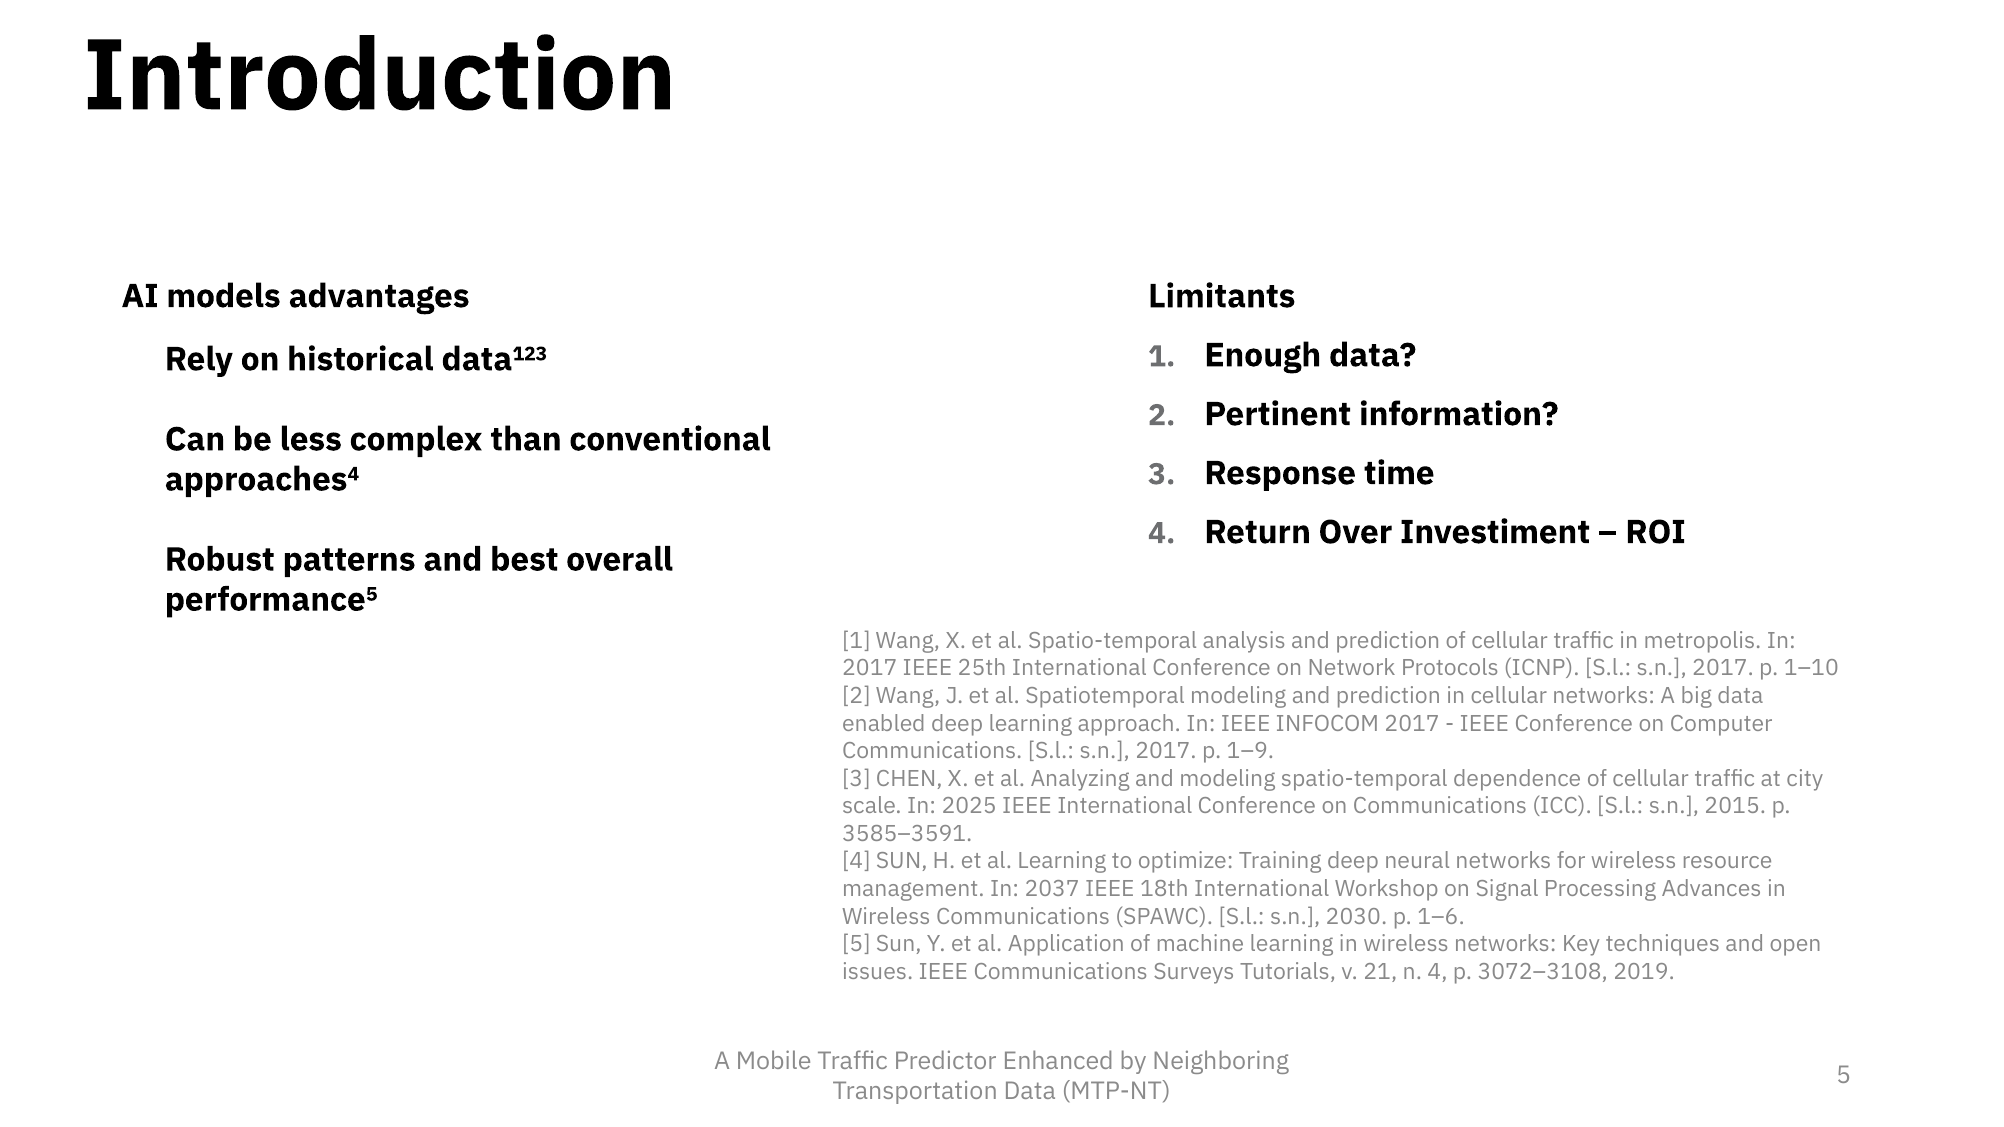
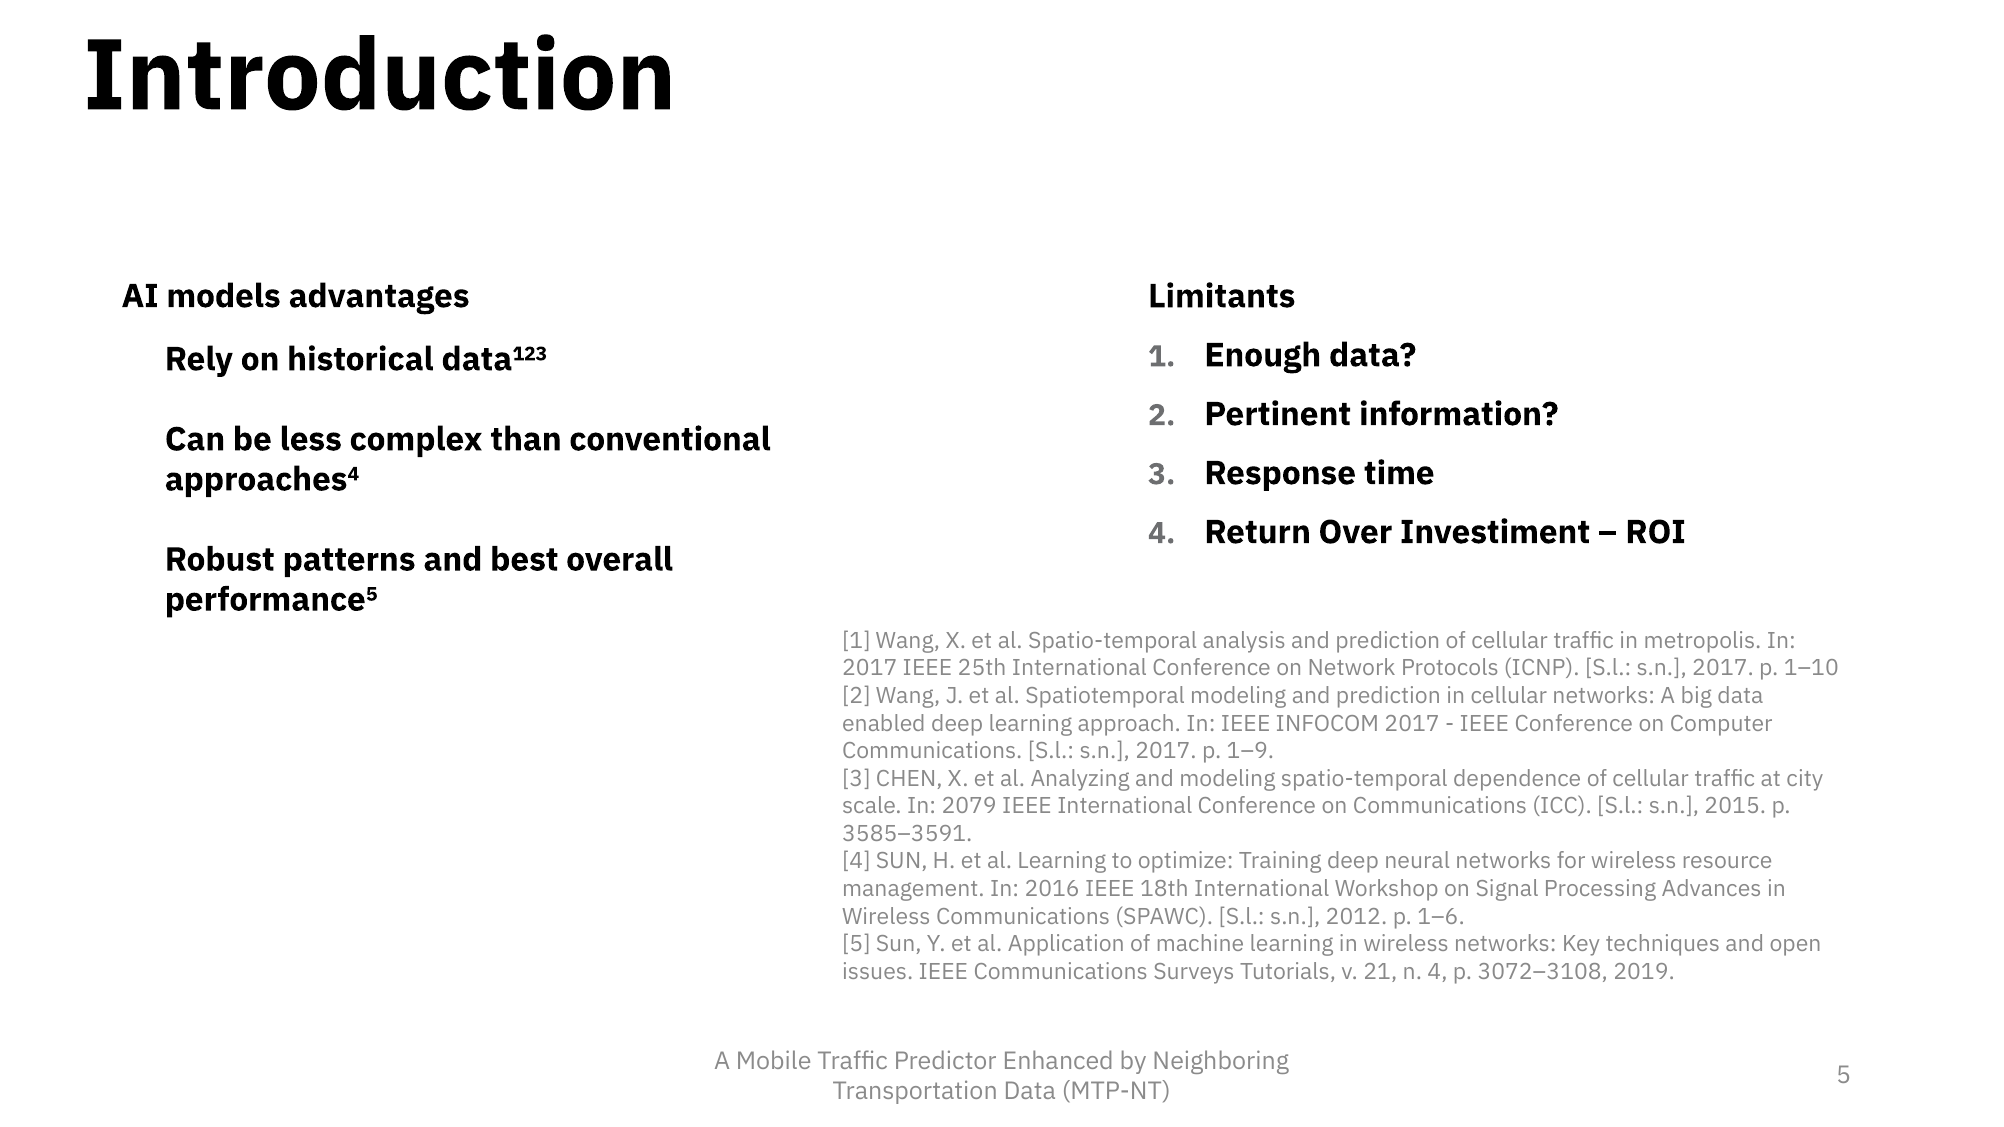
2025: 2025 -> 2079 (969, 806)
2037: 2037 -> 2016 (1052, 889)
2030: 2030 -> 2012 (1357, 917)
